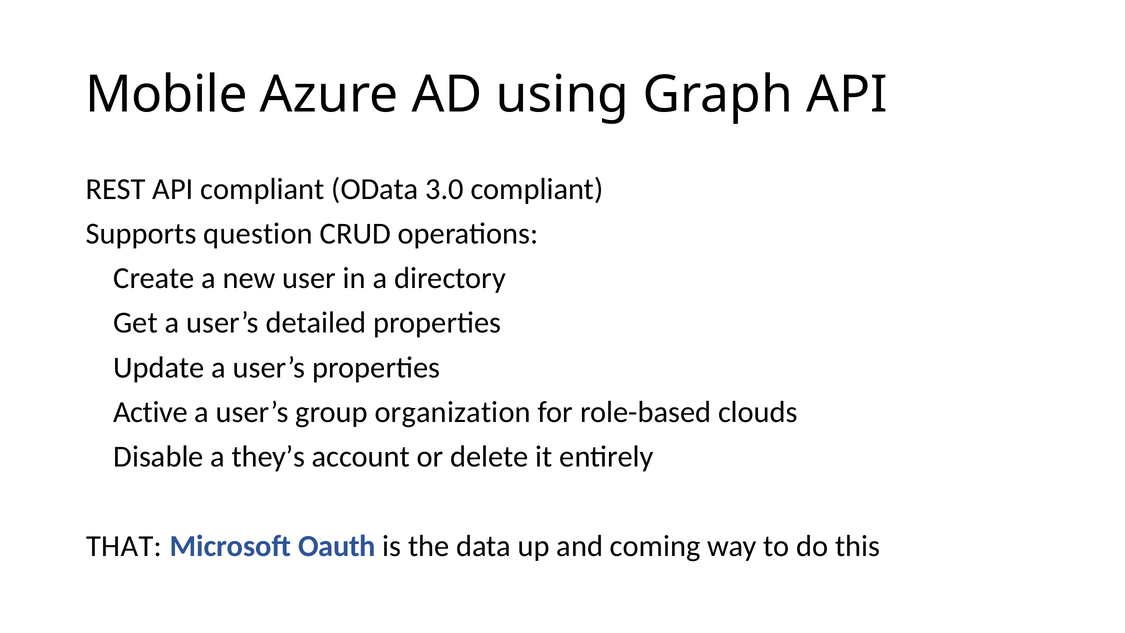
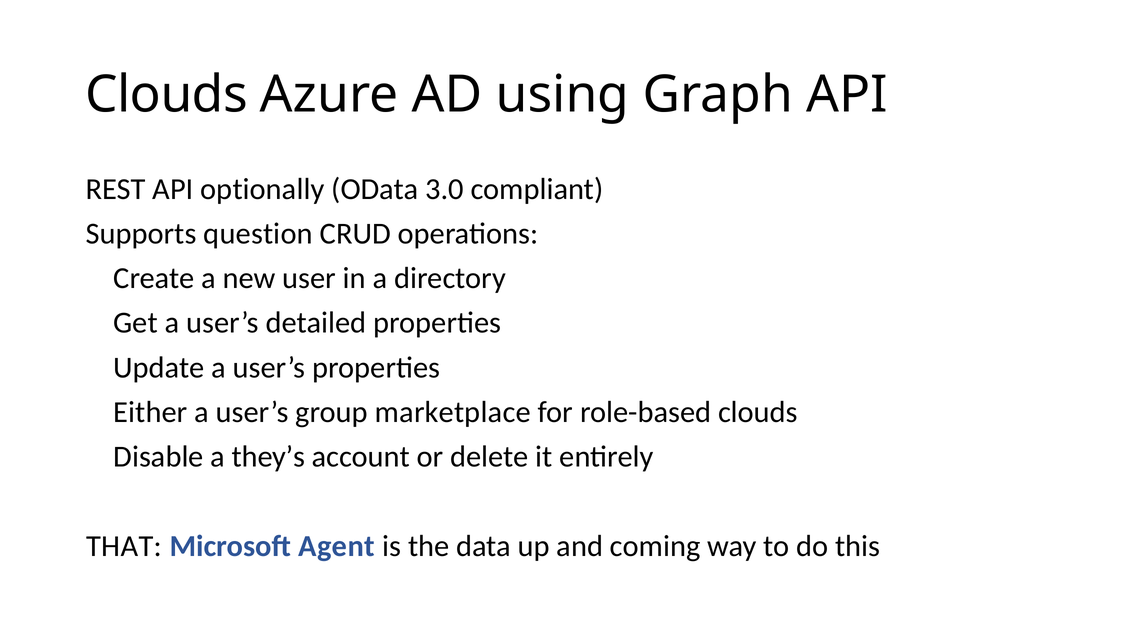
Mobile: Mobile -> Clouds (166, 95)
API compliant: compliant -> optionally (262, 189)
Active: Active -> Either (150, 412)
organization: organization -> marketplace (453, 412)
Oauth: Oauth -> Agent (337, 546)
